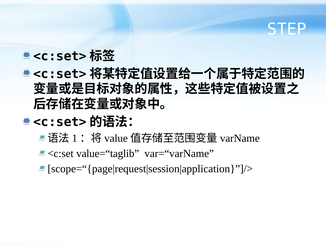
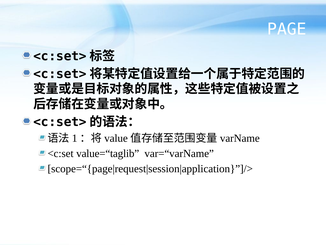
STEP: STEP -> PAGE (287, 29)
